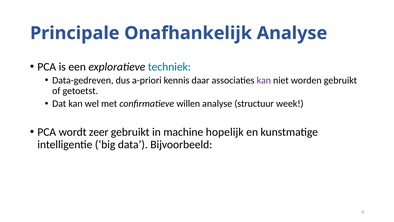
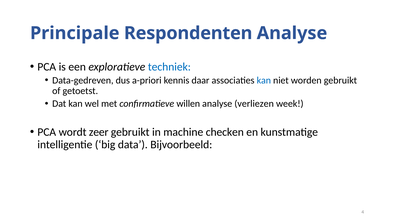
Onafhankelijk: Onafhankelijk -> Respondenten (188, 33)
kan colour: purple -> blue (264, 80)
structuur: structuur -> verliezen (254, 104)
hopelijk: hopelijk -> checken (225, 132)
